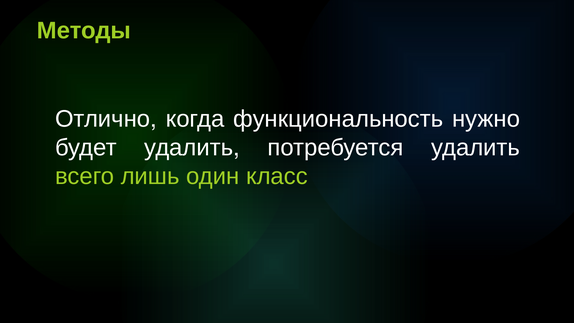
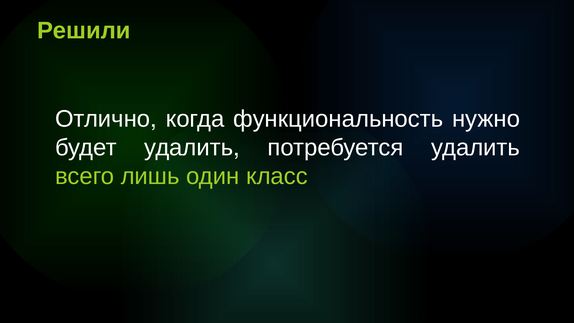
Методы: Методы -> Решили (84, 31)
